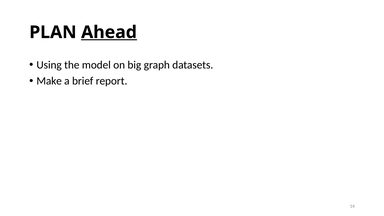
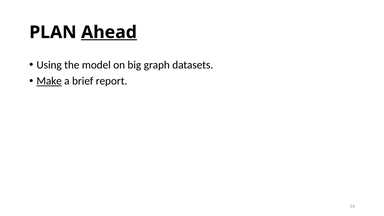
Make underline: none -> present (49, 81)
